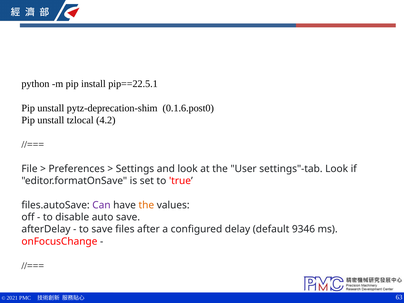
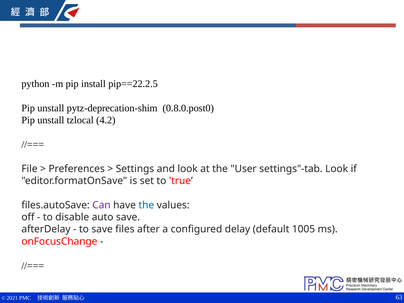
pip==22.5.1: pip==22.5.1 -> pip==22.2.5 (133, 84)
0.1.6.post0: 0.1.6.post0 -> 0.8.0.post0 (188, 108)
the colour: orange -> blue (146, 205)
9346: 9346 -> 1005 (303, 229)
